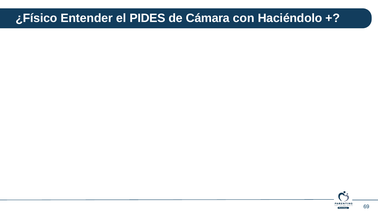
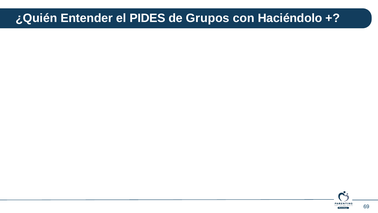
¿Físico: ¿Físico -> ¿Quién (36, 18)
Cámara: Cámara -> Grupos (208, 18)
